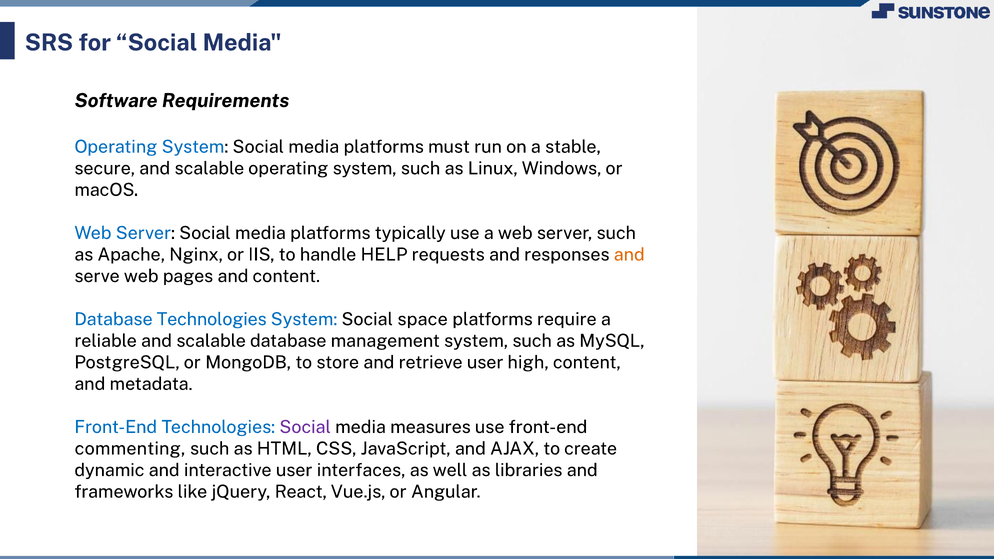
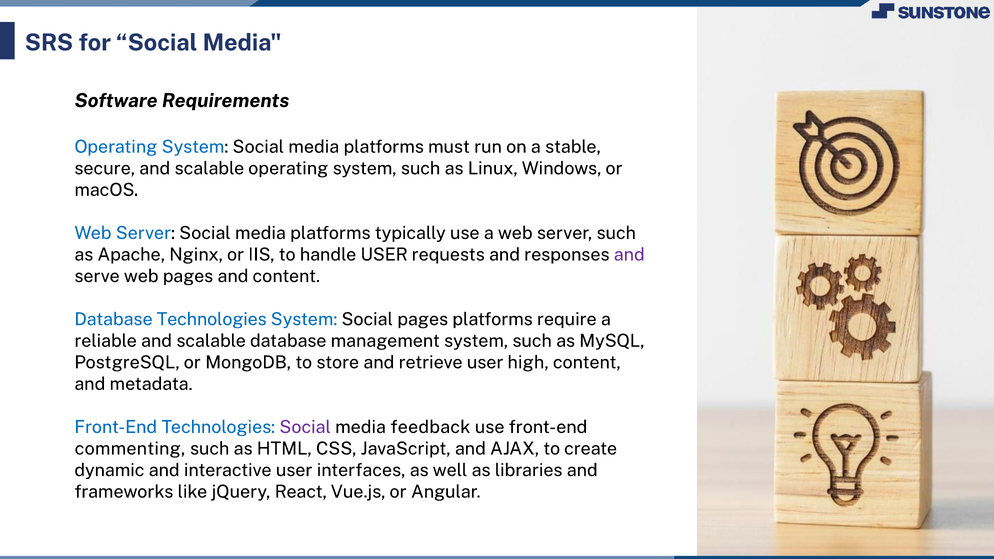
handle HELP: HELP -> USER (384, 255)
and colour: orange -> purple (629, 255)
Social space: space -> pages (423, 319)
measures: measures -> feedback (430, 427)
